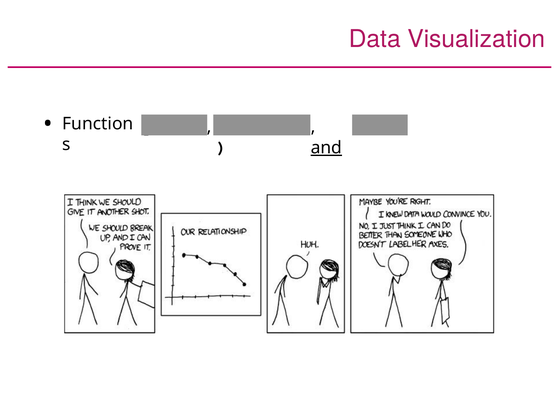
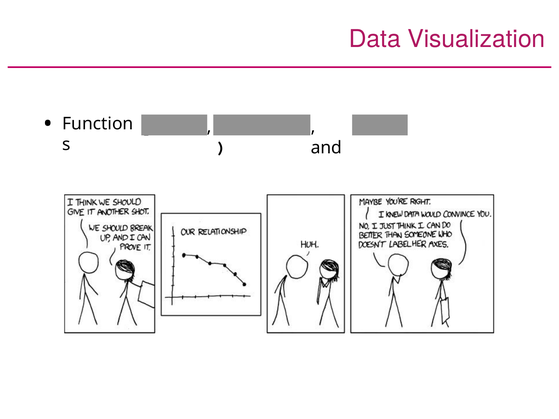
and underline: present -> none (326, 148)
